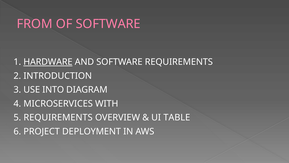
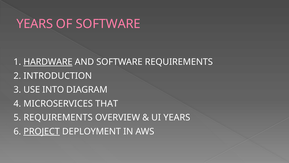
FROM: FROM -> YEARS (35, 24)
WITH: WITH -> THAT (107, 103)
UI TABLE: TABLE -> YEARS (177, 117)
PROJECT underline: none -> present (42, 131)
